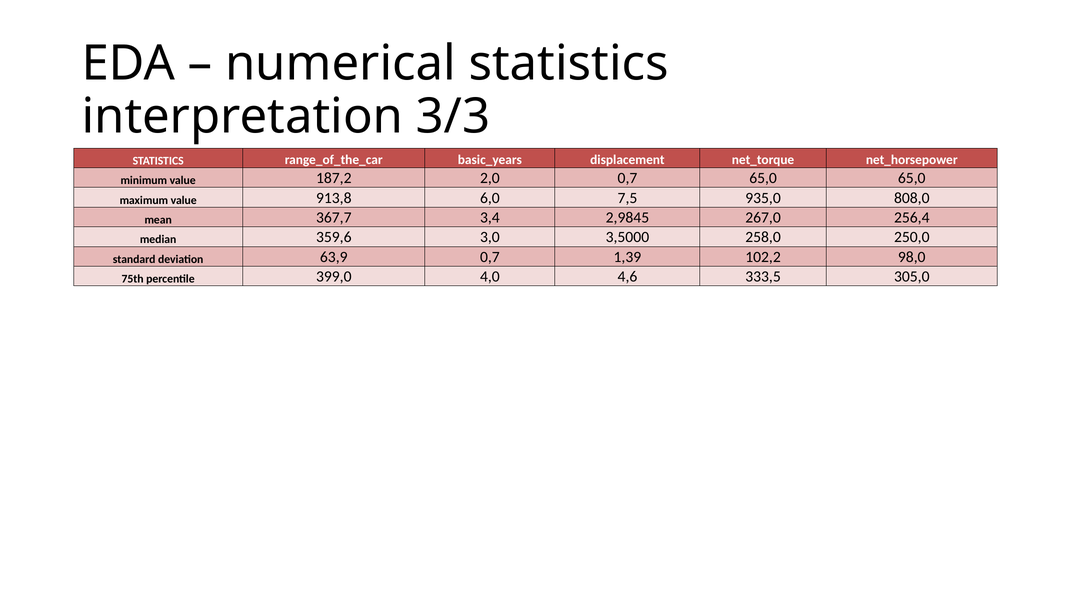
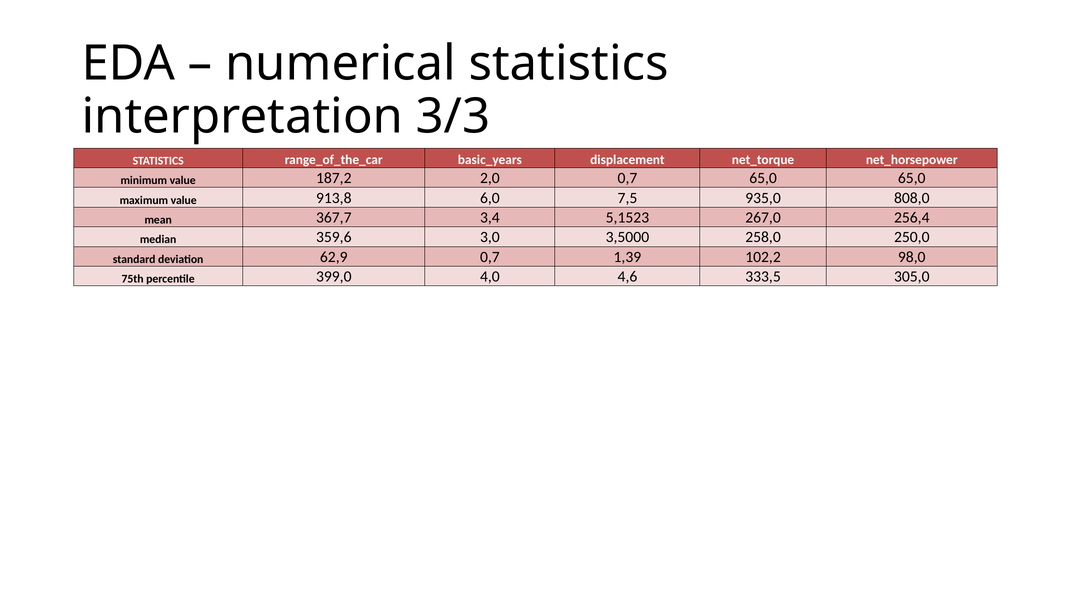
2,9845: 2,9845 -> 5,1523 (627, 218)
63,9: 63,9 -> 62,9 (334, 257)
